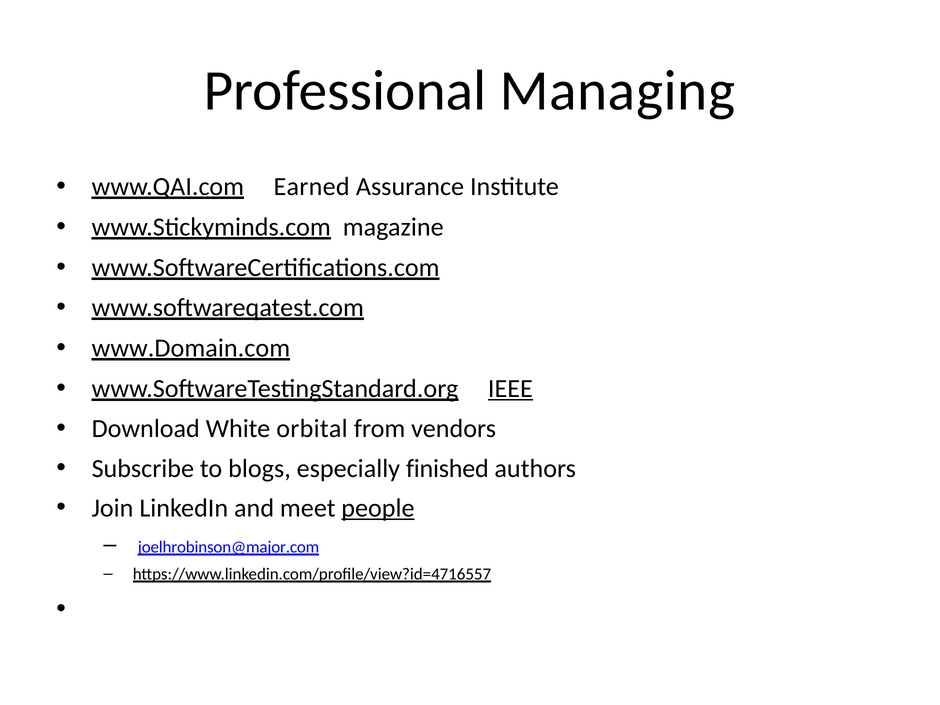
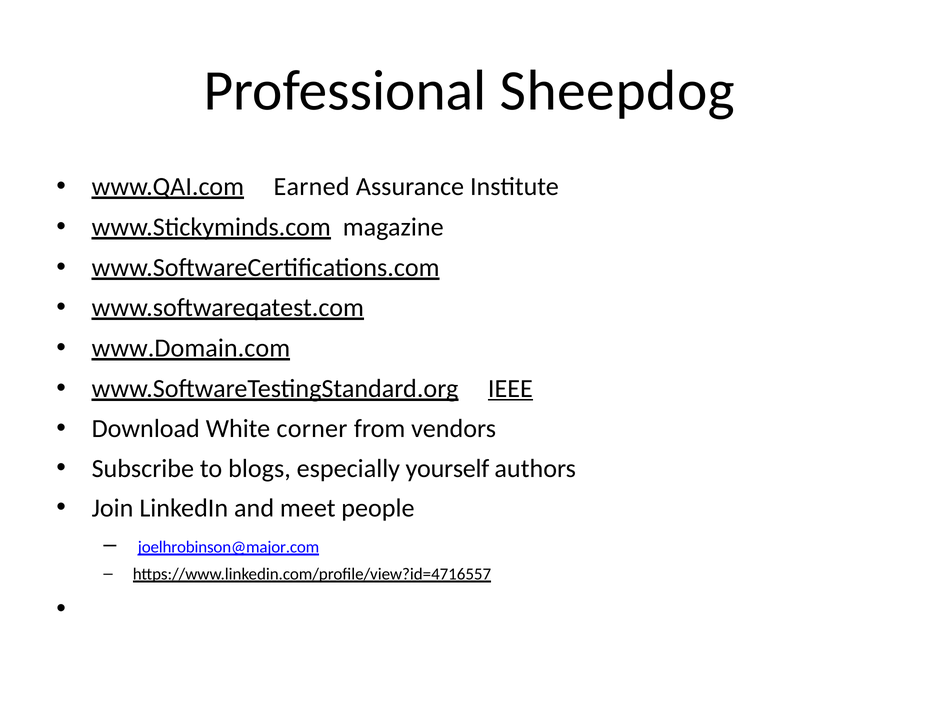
Managing: Managing -> Sheepdog (617, 91)
orbital: orbital -> corner (312, 429)
finished: finished -> yourself (447, 468)
people underline: present -> none (378, 508)
